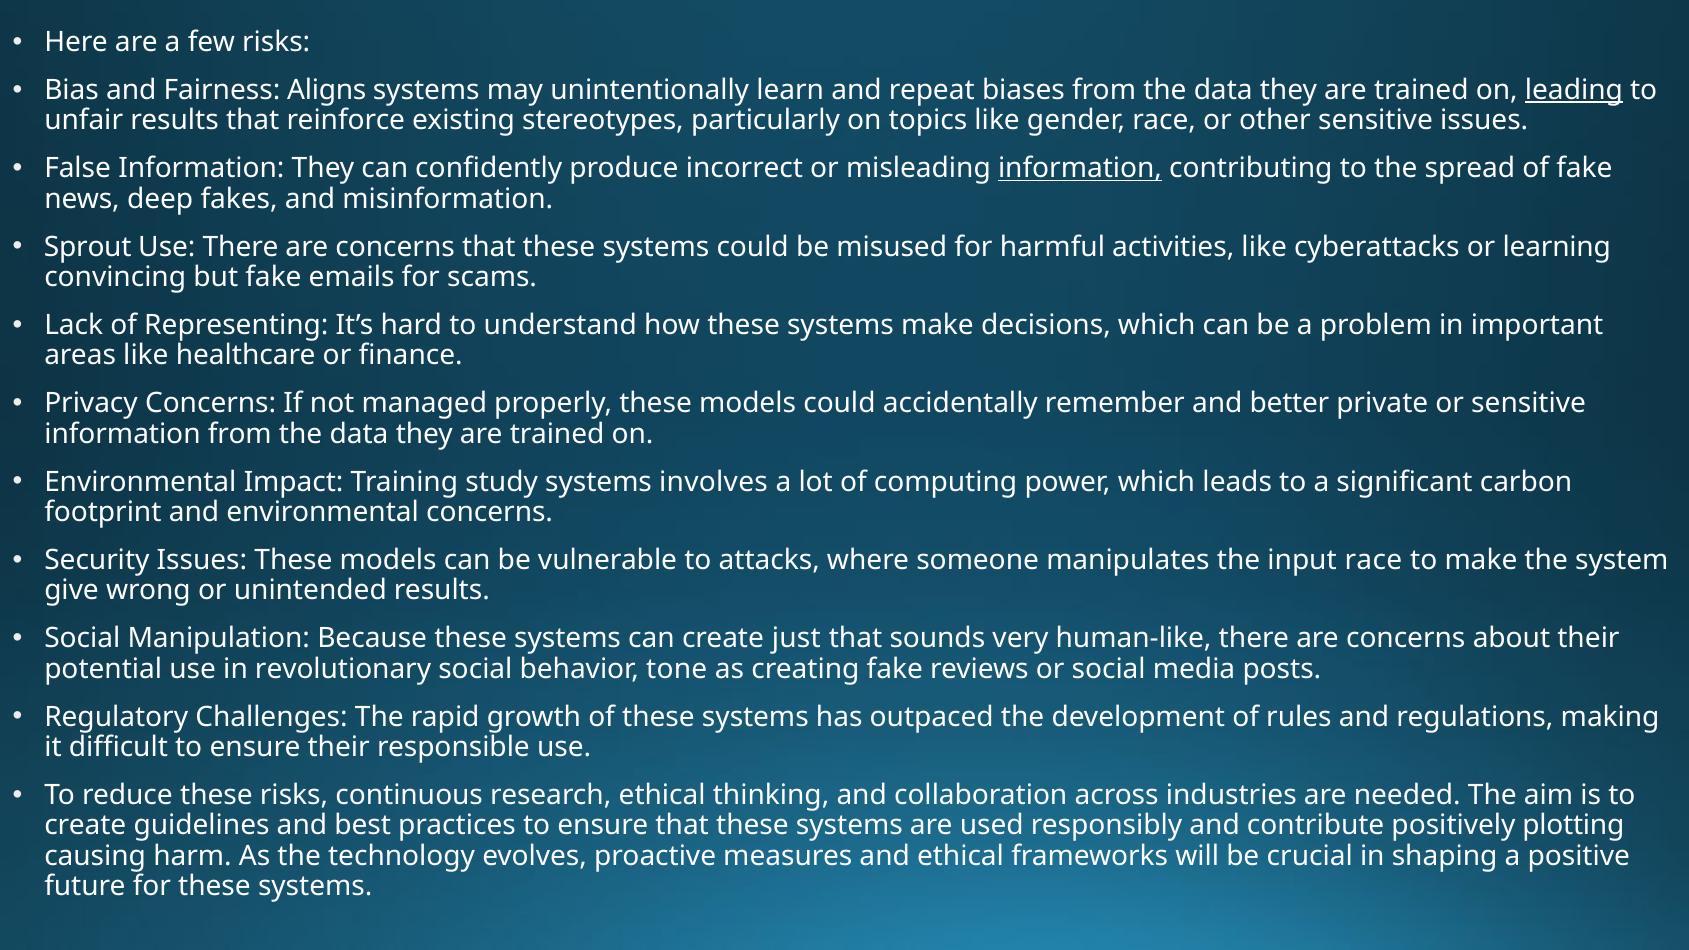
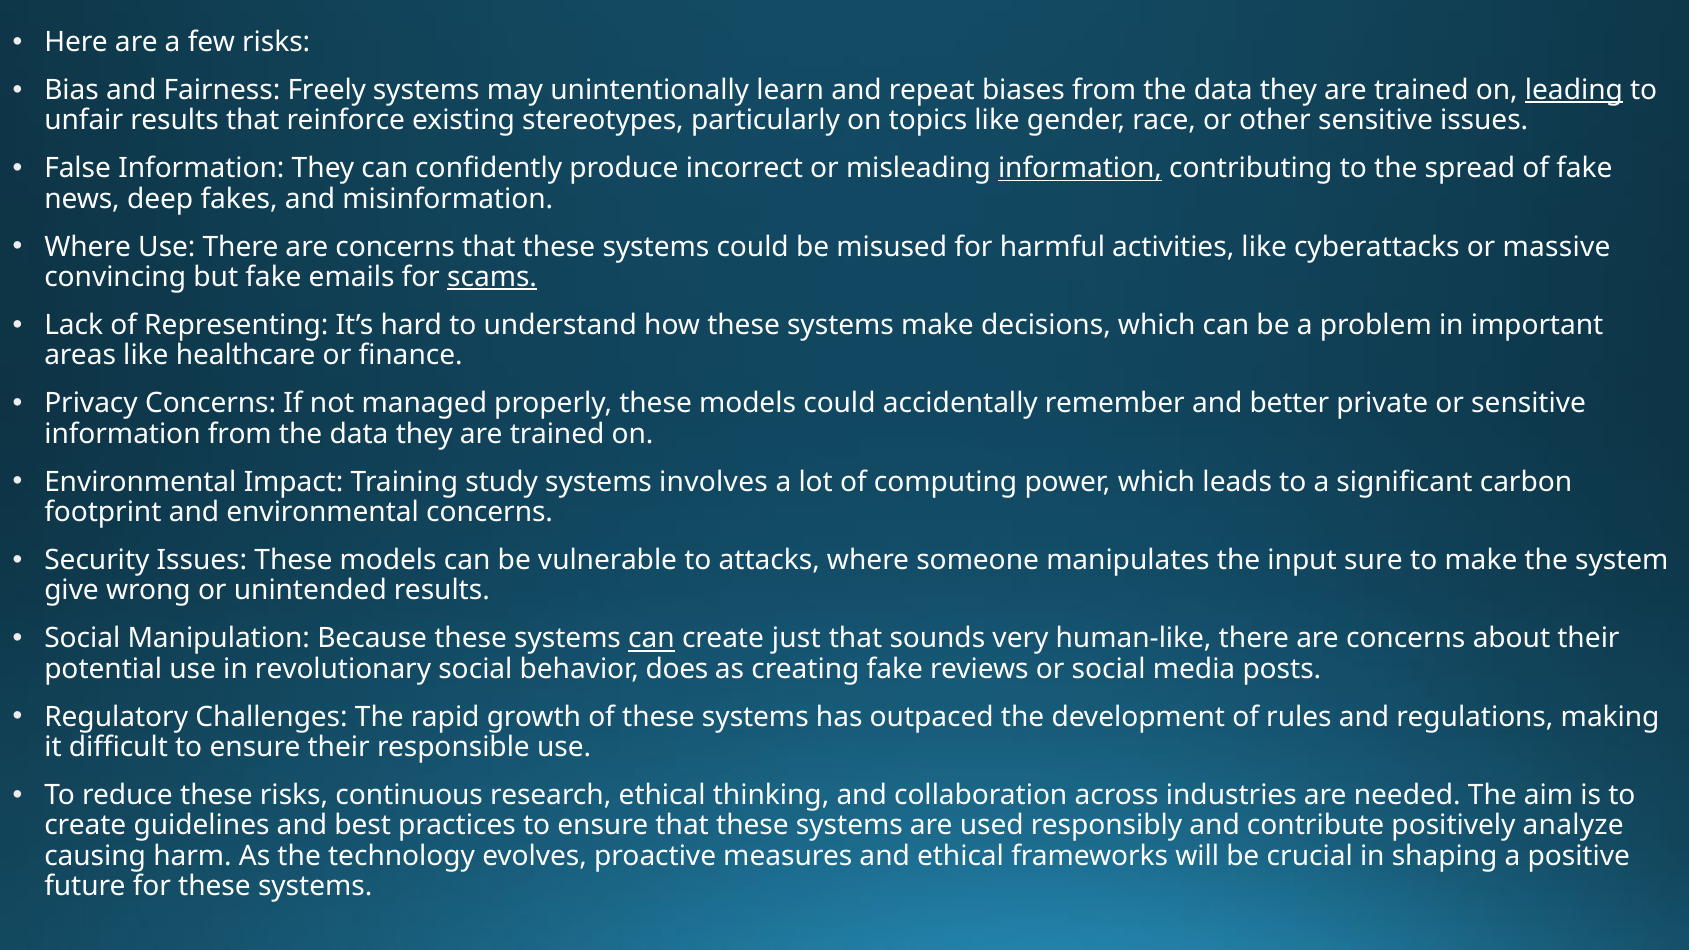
Aligns: Aligns -> Freely (327, 90)
Sprout: Sprout -> Where (88, 247)
learning: learning -> massive (1557, 247)
scams underline: none -> present (492, 277)
input race: race -> sure (1373, 560)
can underline: none -> present (651, 639)
tone: tone -> does (677, 669)
plotting: plotting -> analyze (1573, 826)
